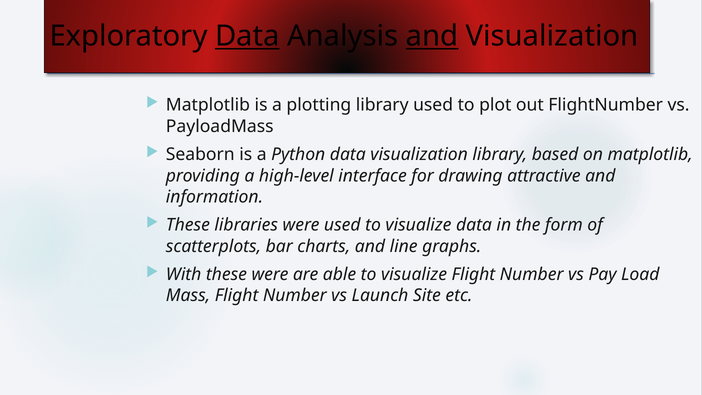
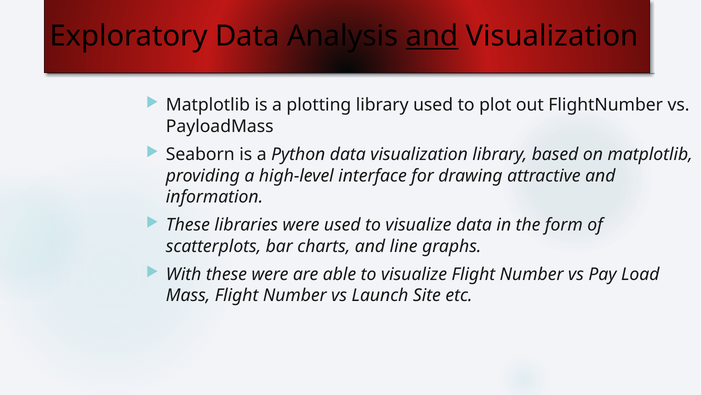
Data underline: present -> none (247, 36)
